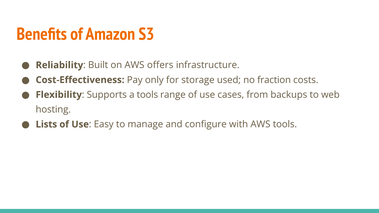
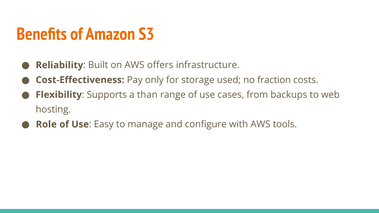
a tools: tools -> than (147, 95)
Lists: Lists -> Role (46, 124)
